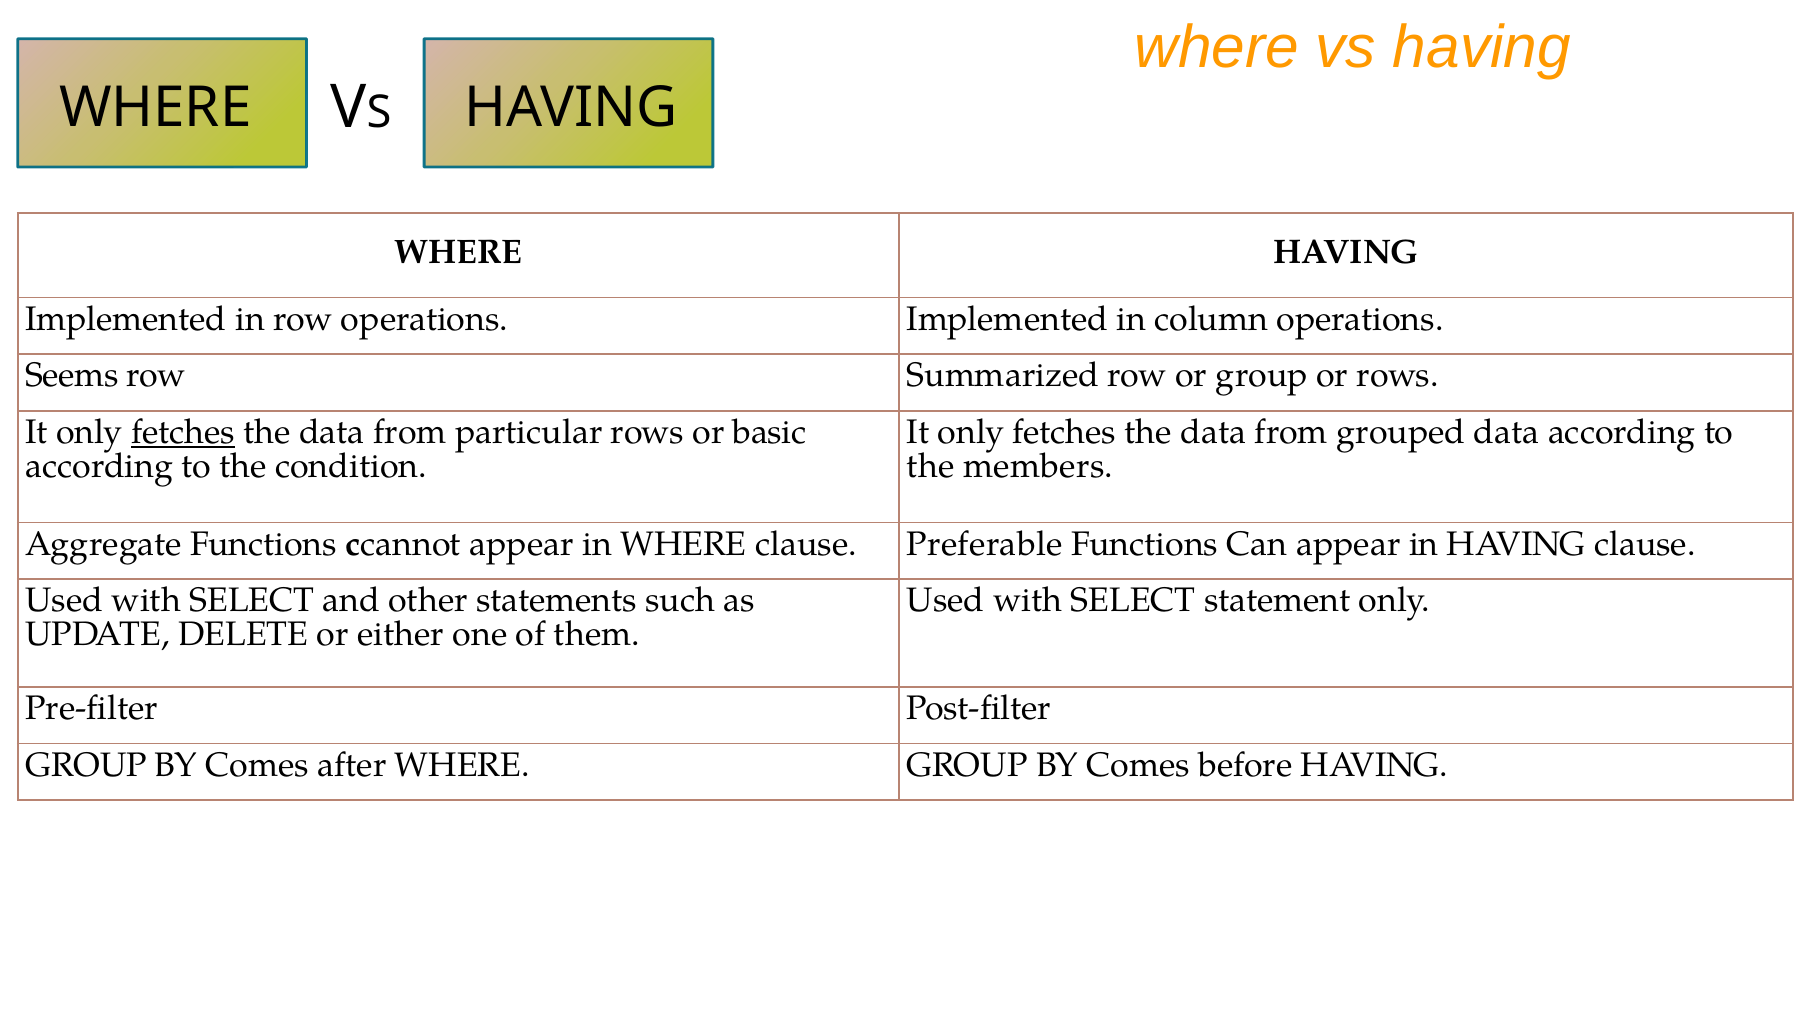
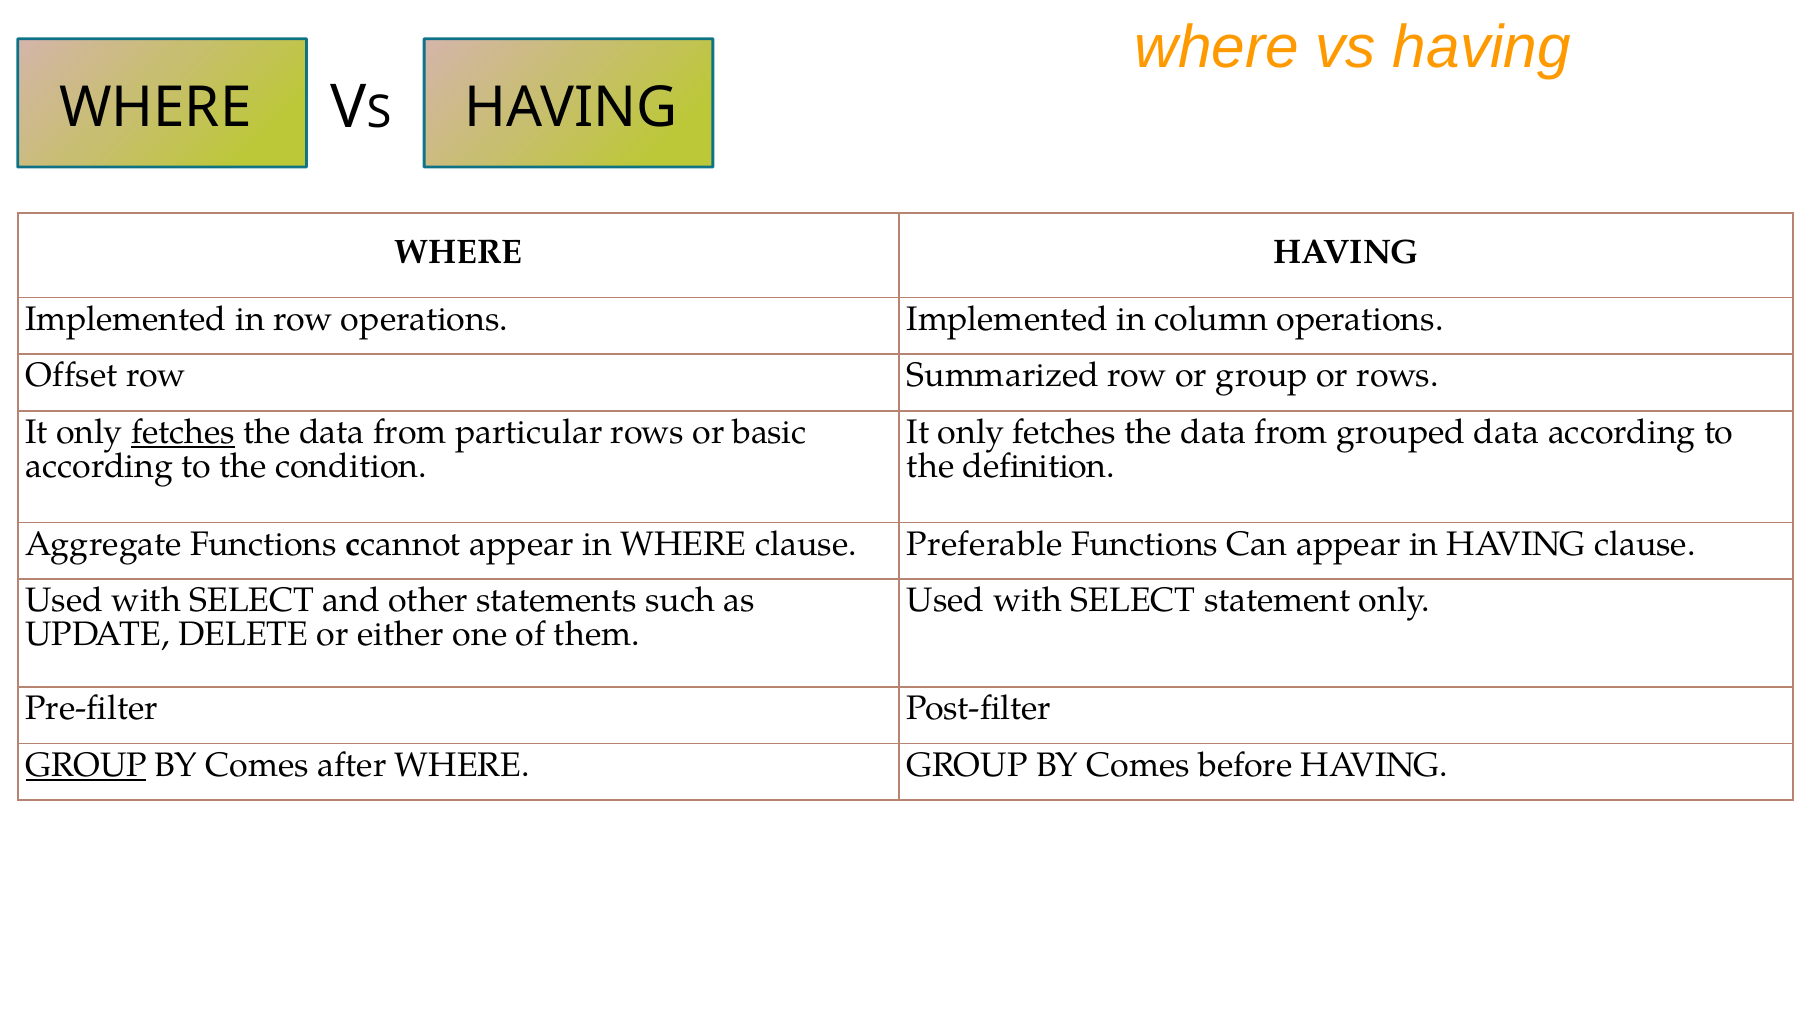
Seems: Seems -> Offset (72, 376)
members: members -> definition (1039, 466)
GROUP underline: none -> present (86, 765)
